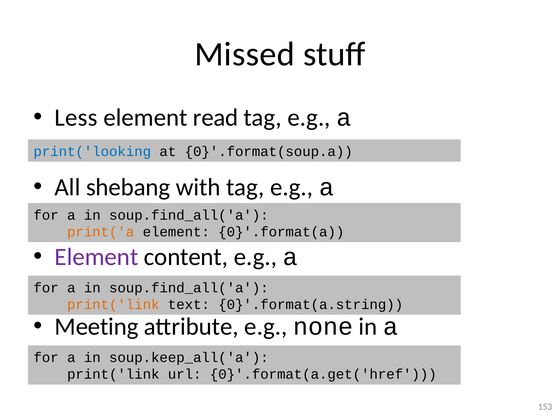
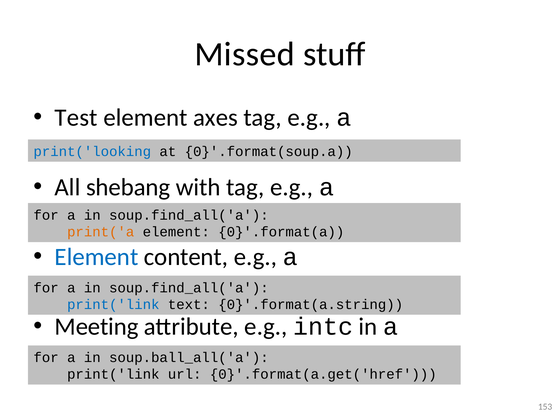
Less: Less -> Test (76, 117)
read: read -> axes (215, 117)
Element colour: purple -> blue (96, 257)
print('link colour: orange -> blue (113, 305)
none: none -> intc (323, 327)
soup.keep_all('a: soup.keep_all('a -> soup.ball_all('a (189, 358)
